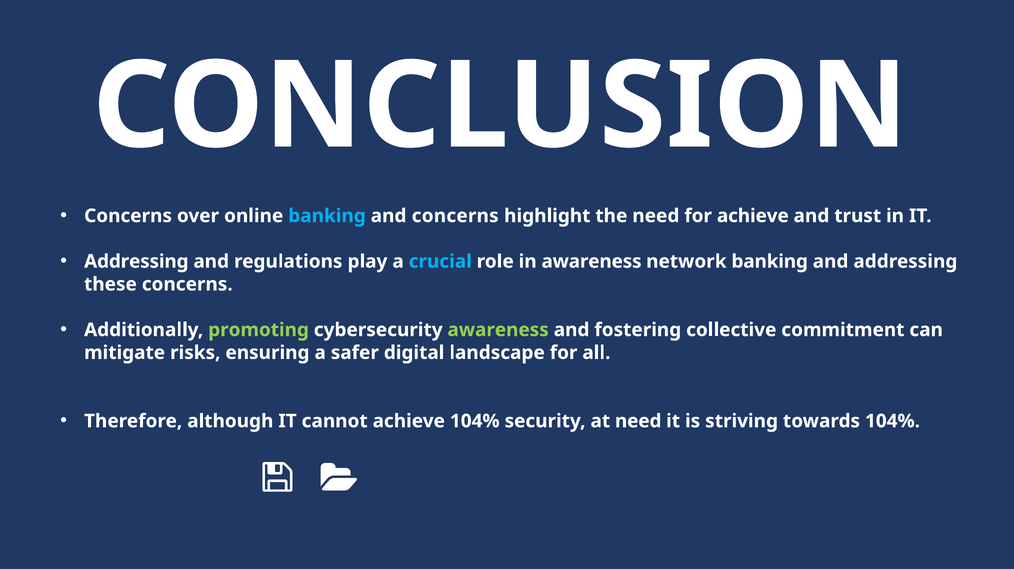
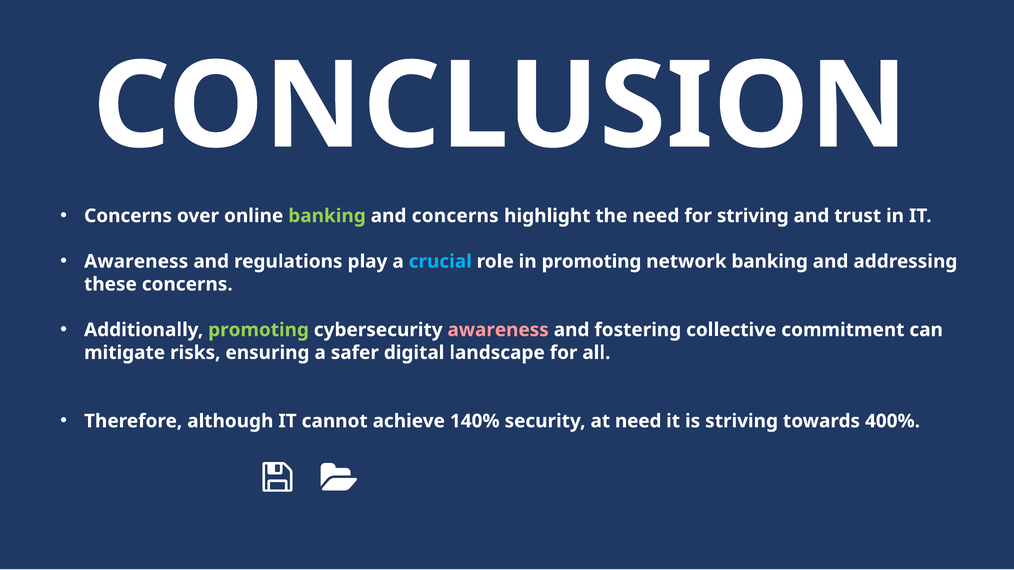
banking colour: light blue -> light green (327, 216)
for achieve: achieve -> striving (753, 216)
Addressing: Addressing -> Awareness (136, 262)
in awareness: awareness -> promoting (592, 262)
awareness colour: light green -> pink (498, 330)
achieve 104%: 104% -> 140% (475, 421)
towards 104%: 104% -> 400% (892, 421)
